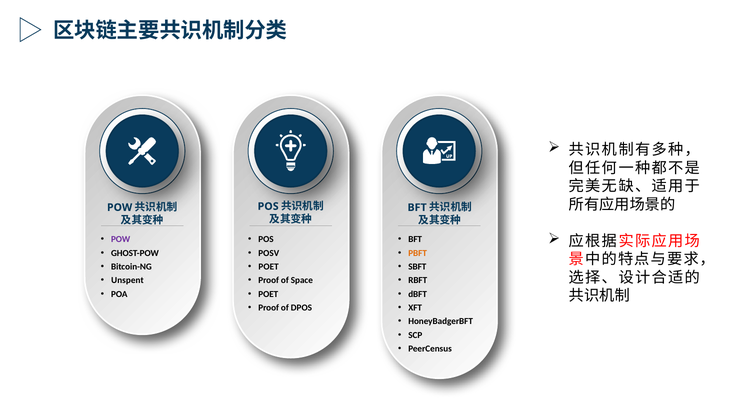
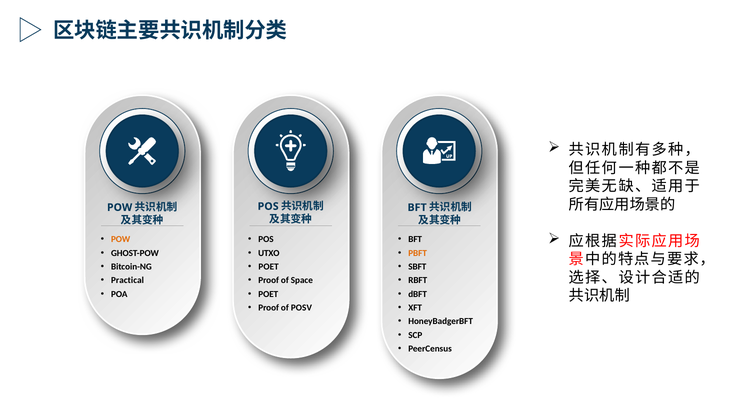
POW colour: purple -> orange (121, 240)
POSV: POSV -> UTXO (269, 253)
Unspent: Unspent -> Practical (128, 281)
DPOS: DPOS -> POSV (301, 308)
